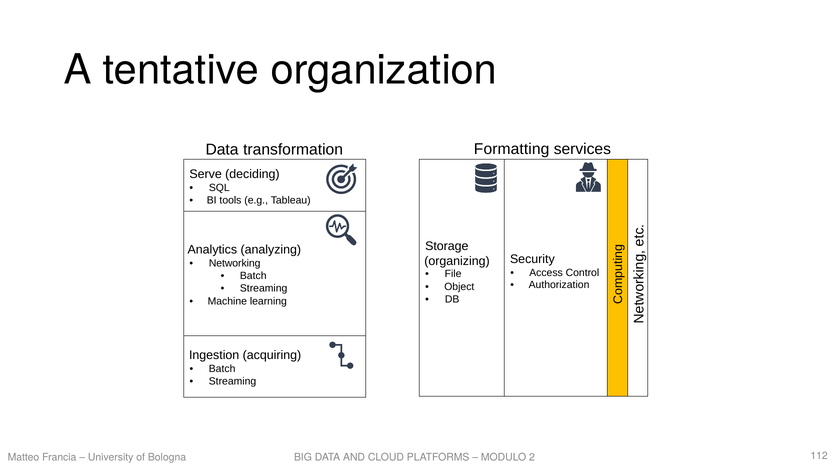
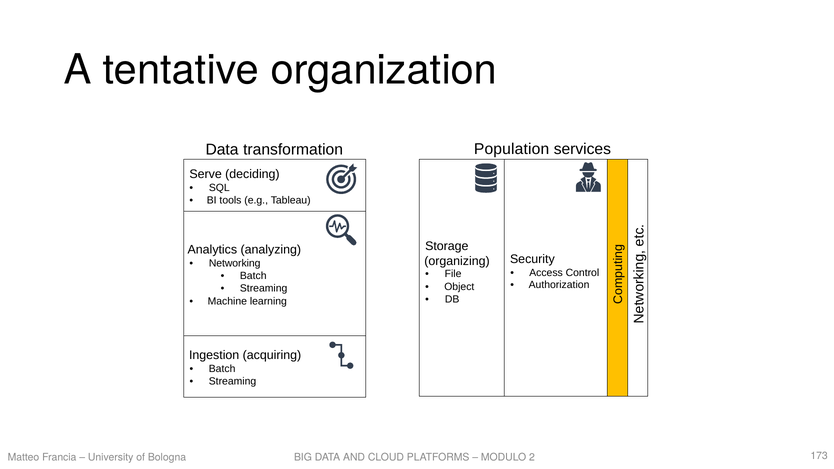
Formatting: Formatting -> Population (512, 149)
112: 112 -> 173 (819, 456)
